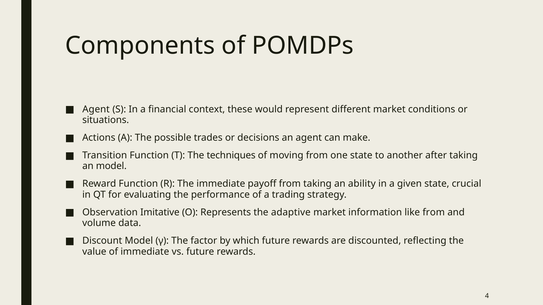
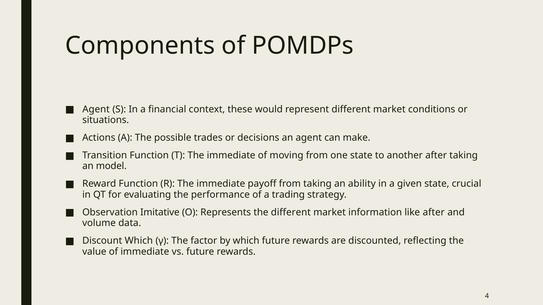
T The techniques: techniques -> immediate (231, 156)
the adaptive: adaptive -> different (291, 213)
like from: from -> after (434, 213)
Discount Model: Model -> Which (139, 241)
